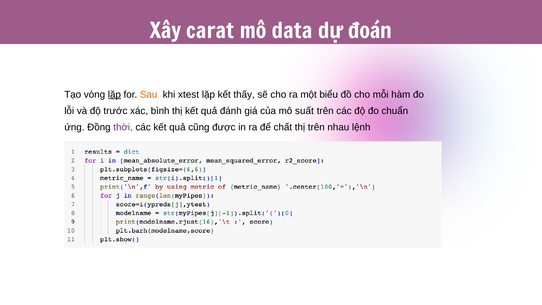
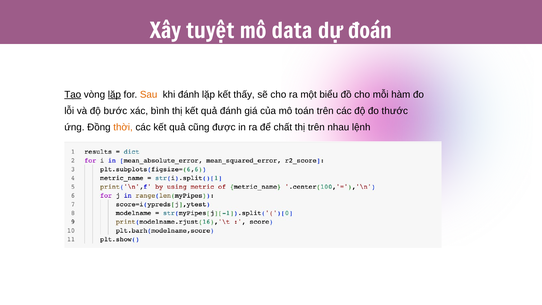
carat: carat -> tuyệt (210, 31)
Tạo underline: none -> present (73, 94)
khi xtest: xtest -> đánh (189, 94)
trước: trước -> bước (115, 111)
suất: suất -> toán (305, 111)
chuẩn: chuẩn -> thước (395, 111)
thời colour: purple -> orange (123, 127)
